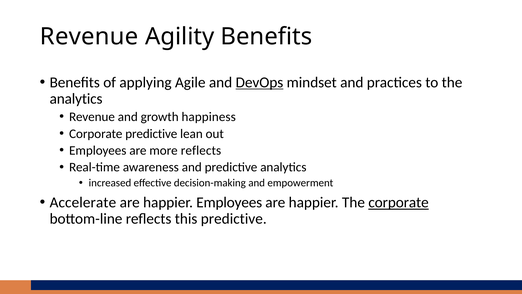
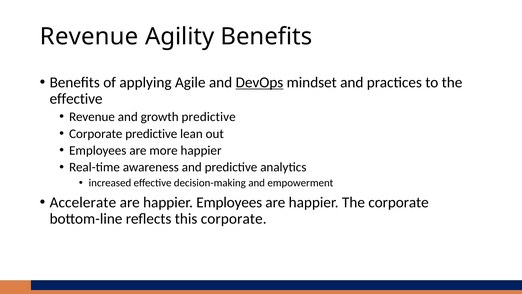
analytics: analytics -> effective (76, 99)
growth happiness: happiness -> predictive (209, 117)
more reflects: reflects -> happier (201, 150)
corporate underline: present -> none (399, 202)
this predictive: predictive -> corporate (234, 219)
